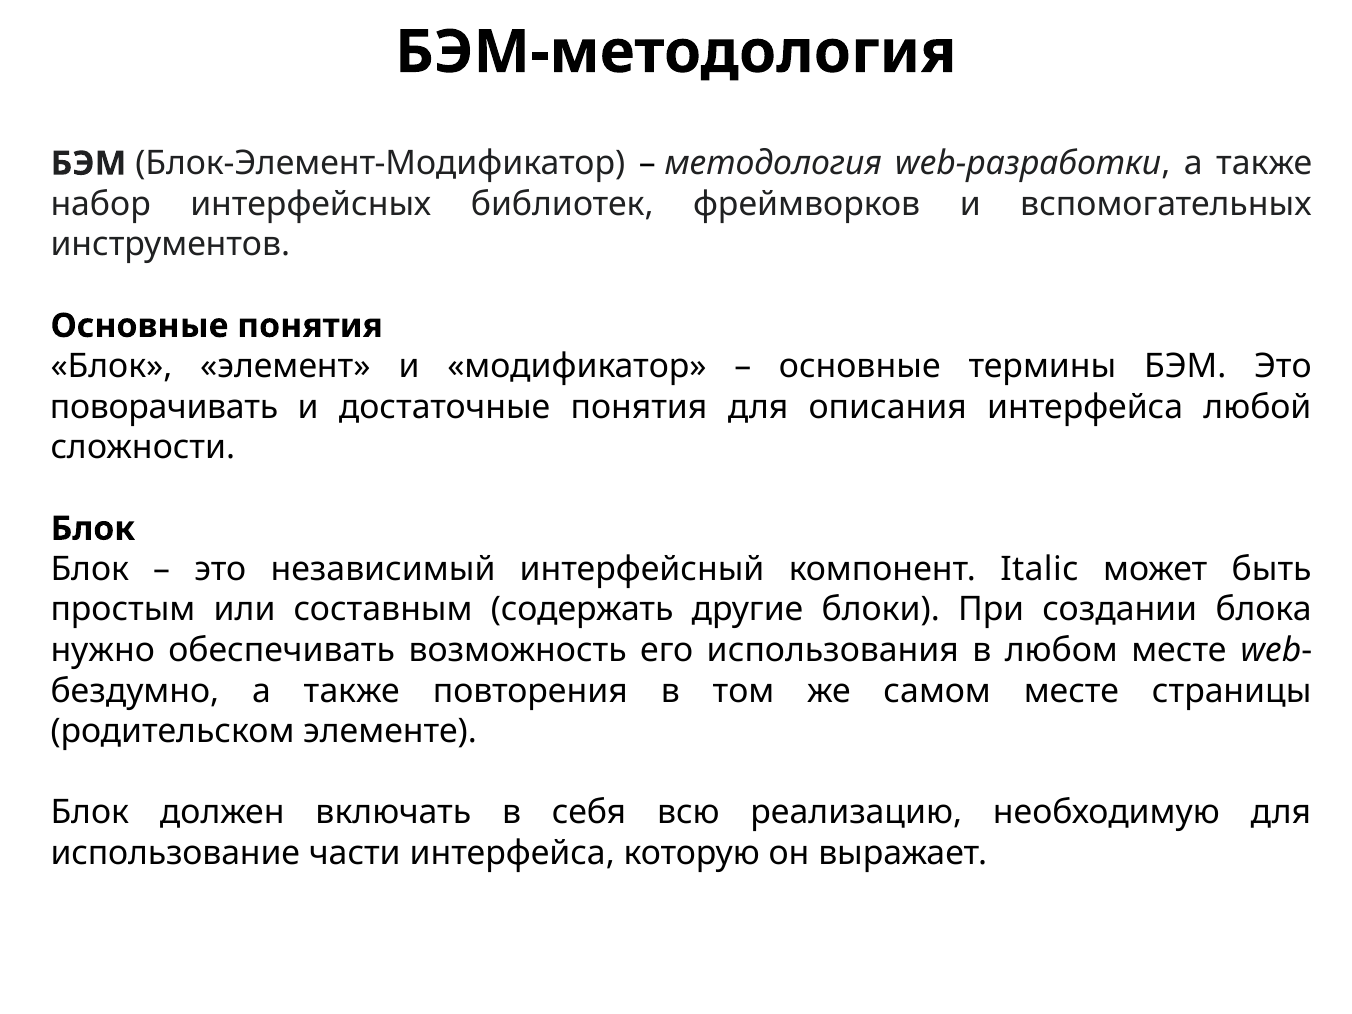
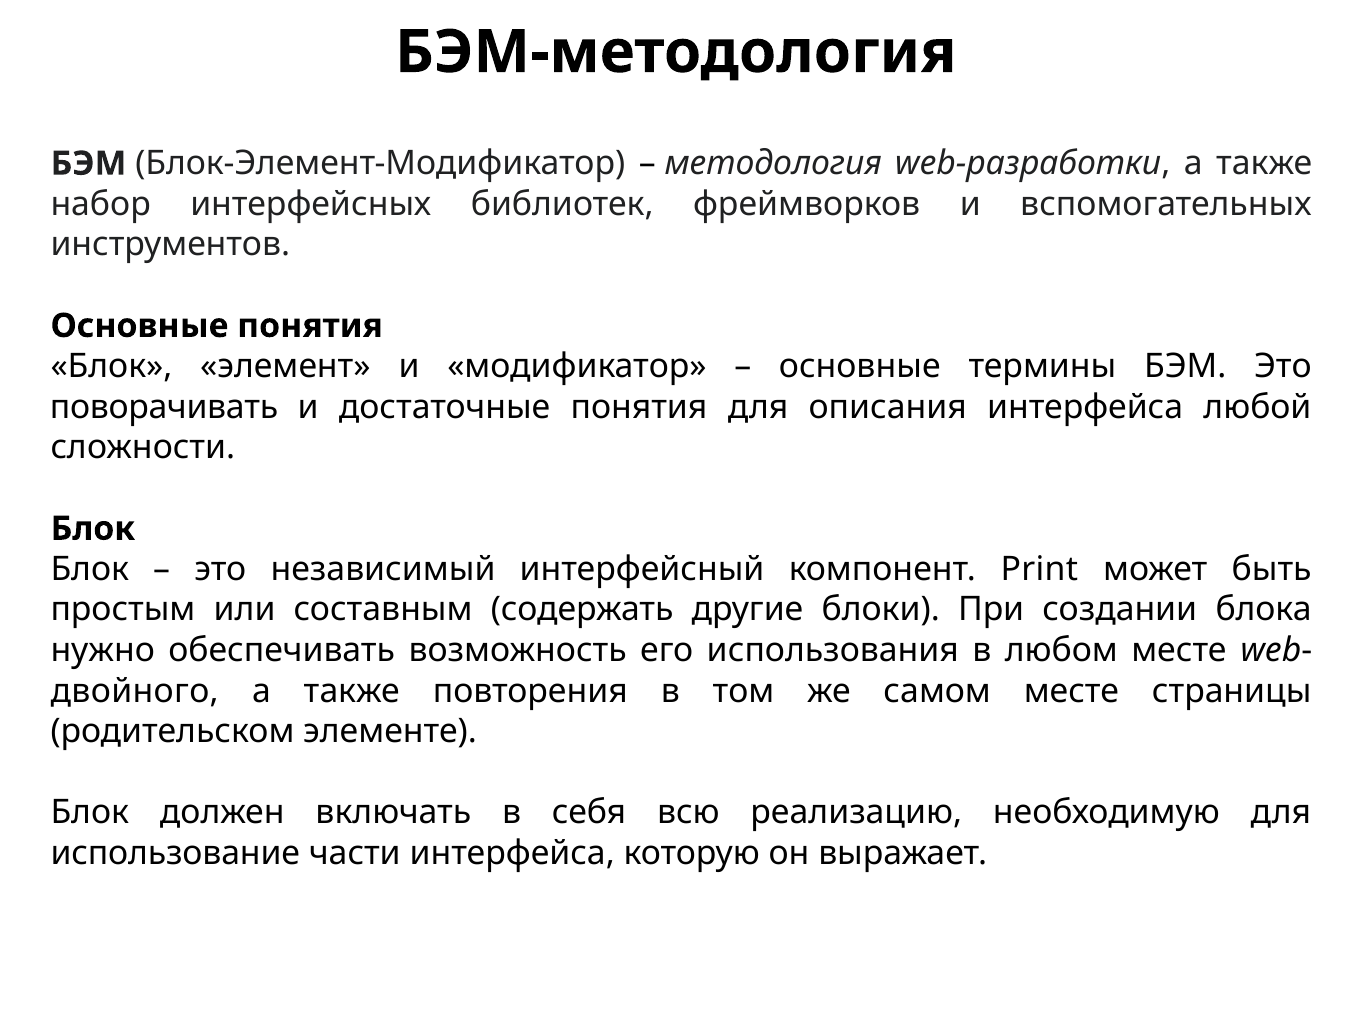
Italic: Italic -> Print (1039, 569)
бездумно: бездумно -> двойного (135, 691)
